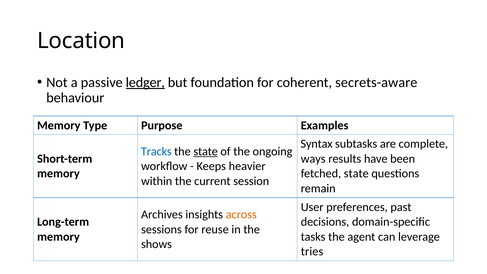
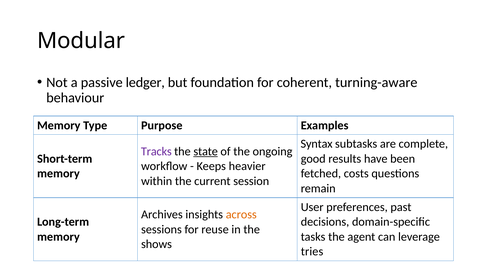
Location: Location -> Modular (81, 41)
ledger underline: present -> none (145, 82)
secrets-aware: secrets-aware -> turning-aware (376, 82)
Tracks colour: blue -> purple (156, 151)
ways: ways -> good (313, 159)
fetched state: state -> costs (356, 174)
